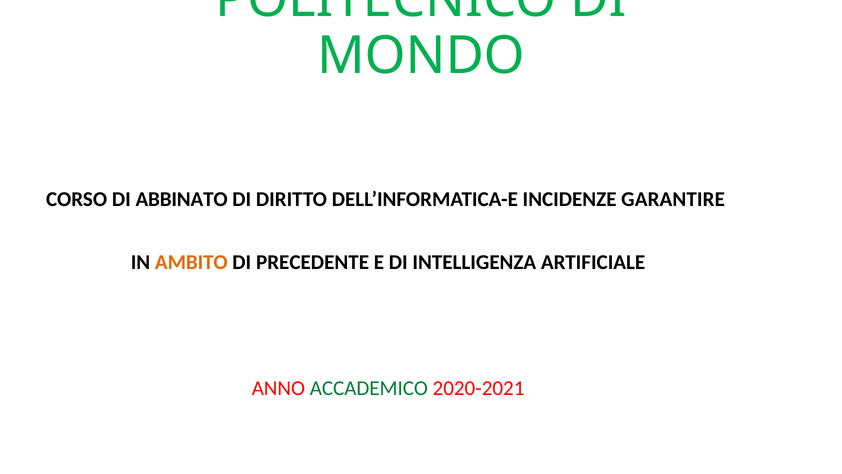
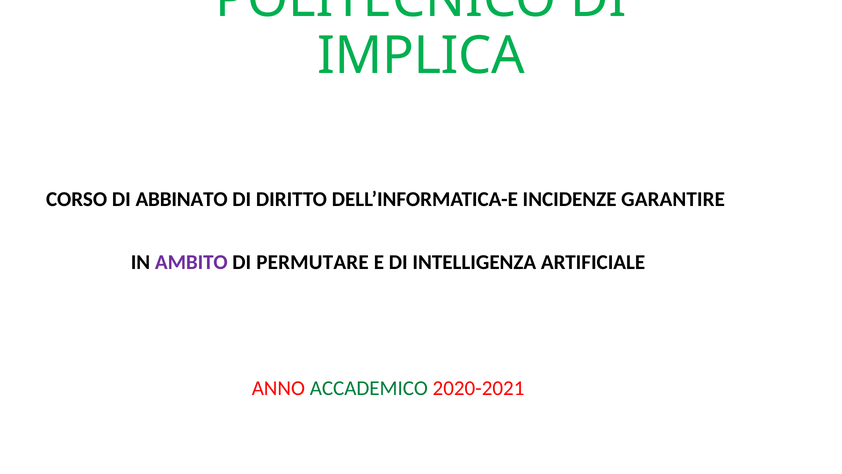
MONDO: MONDO -> IMPLICA (421, 56)
AMBITO colour: orange -> purple (191, 262)
PRECEDENTE: PRECEDENTE -> PERMUTARE (312, 262)
